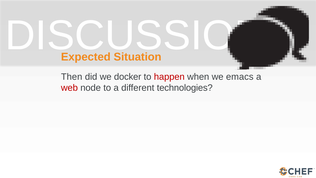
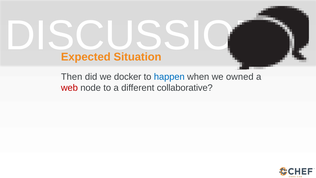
happen colour: red -> blue (169, 77)
emacs: emacs -> owned (240, 77)
technologies: technologies -> collaborative (185, 88)
